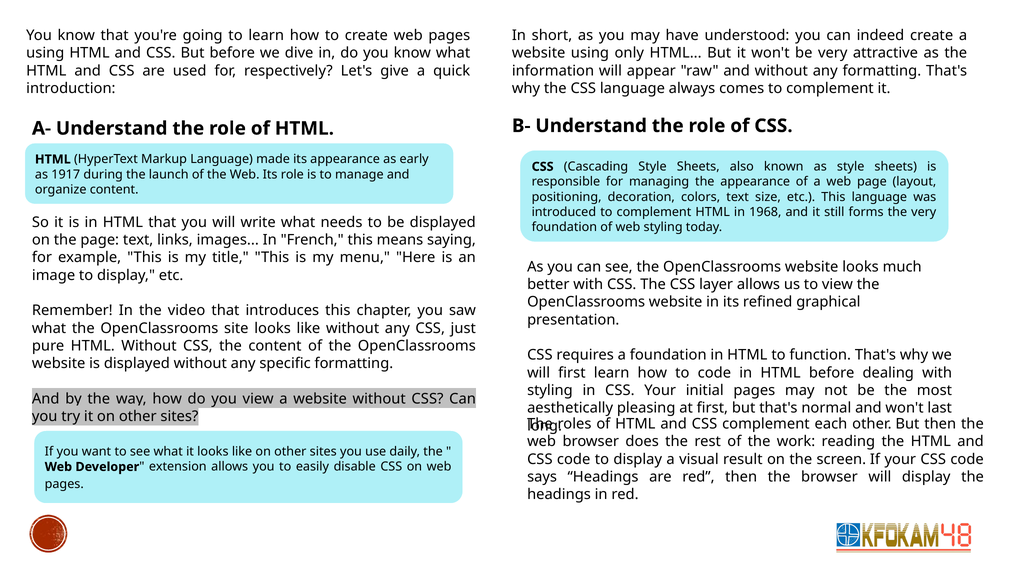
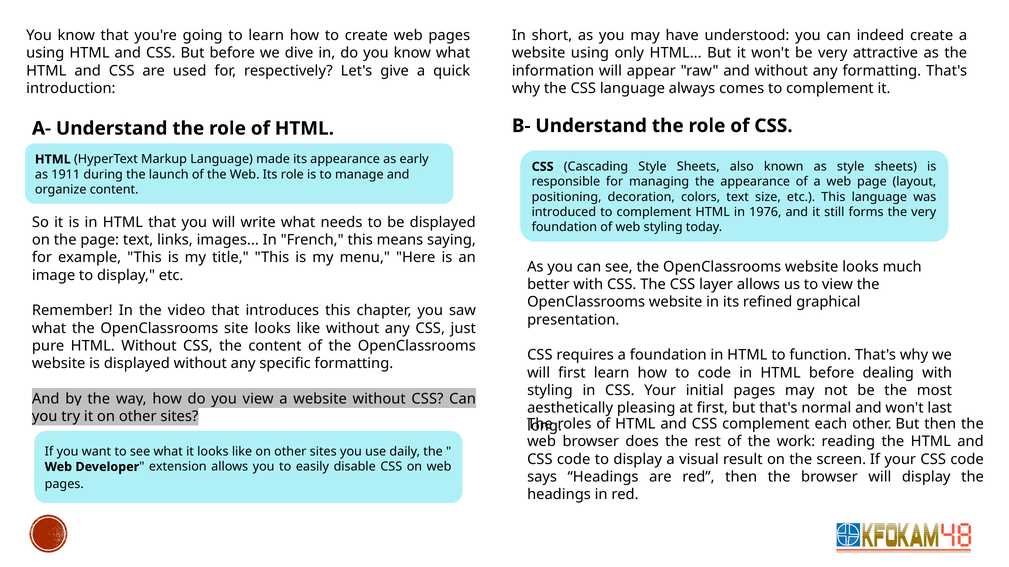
1917: 1917 -> 1911 (66, 175)
1968: 1968 -> 1976 (765, 212)
